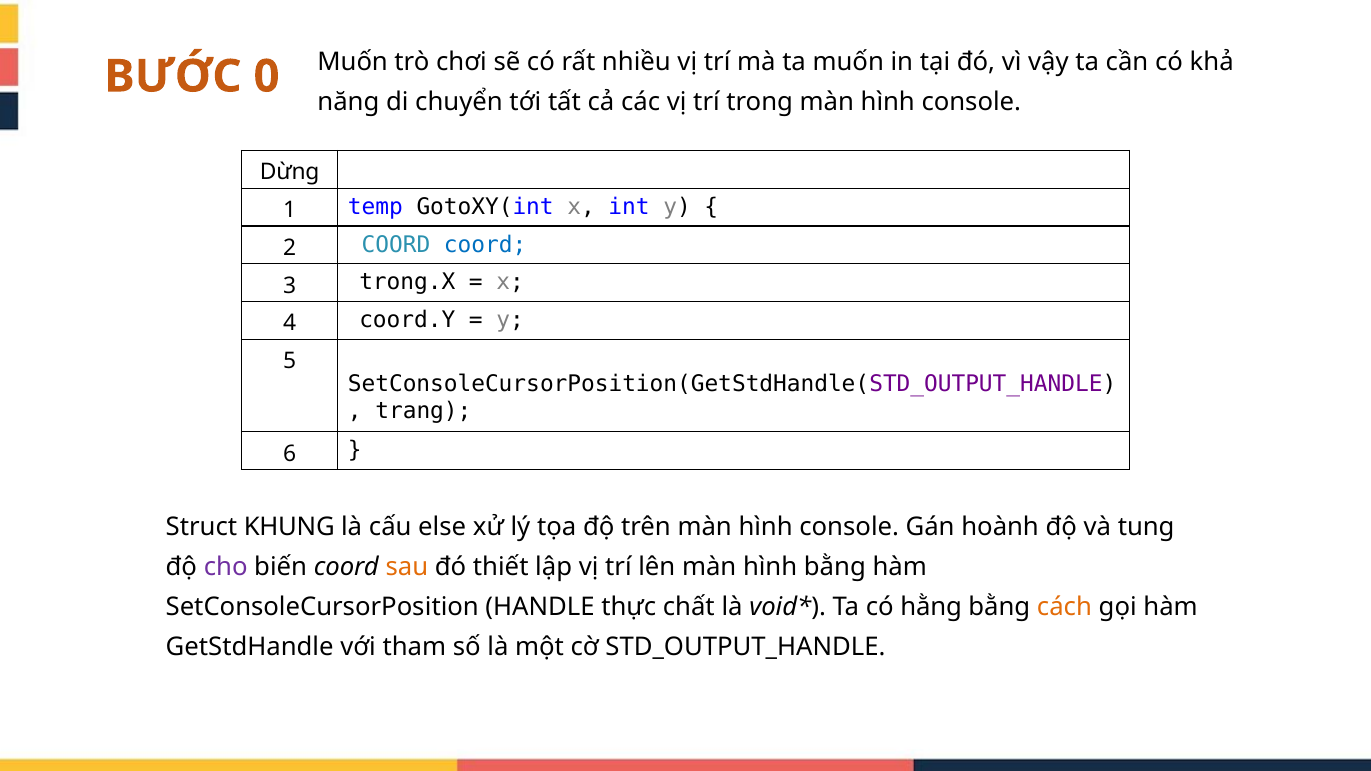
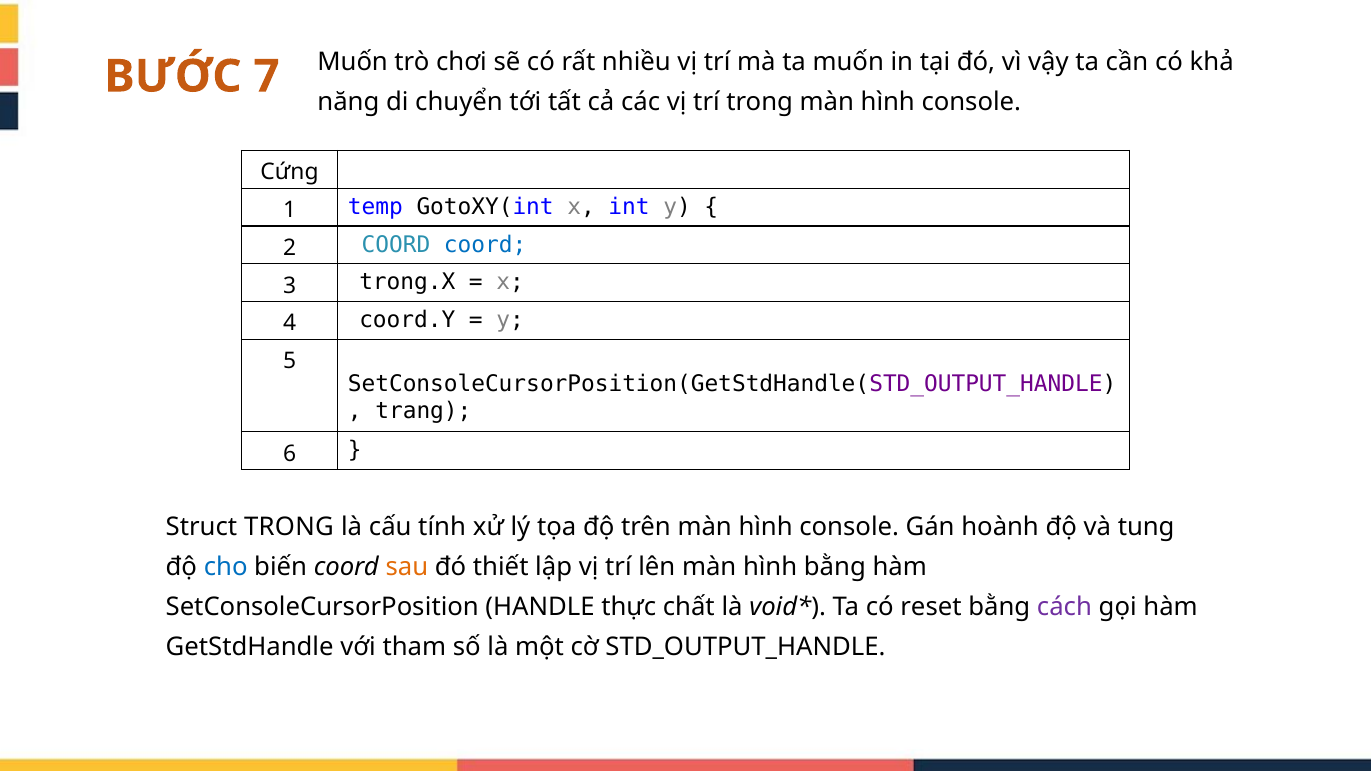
0: 0 -> 7 (267, 76)
Dừng: Dừng -> Cứng (290, 172)
Struct KHUNG: KHUNG -> TRONG (289, 527)
else: else -> tính (442, 527)
cho colour: purple -> blue (226, 567)
hằng: hằng -> reset (931, 607)
cách colour: orange -> purple (1064, 607)
